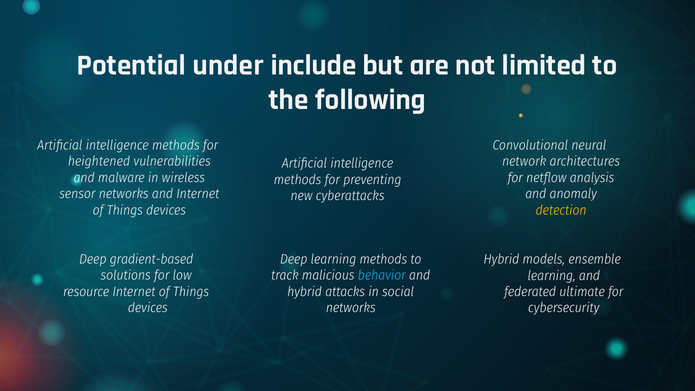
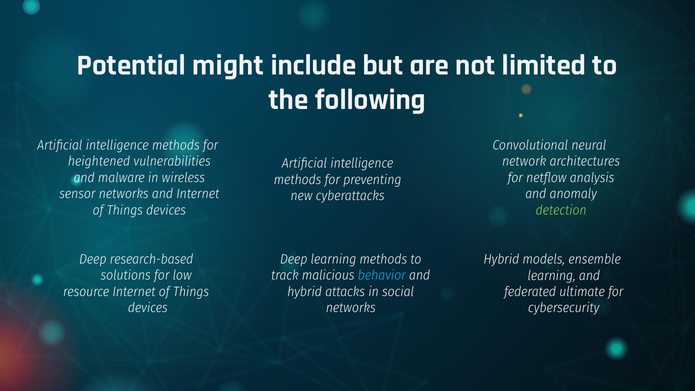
under: under -> might (228, 65)
detection colour: yellow -> light green (561, 210)
gradient-based: gradient-based -> research-based (152, 259)
